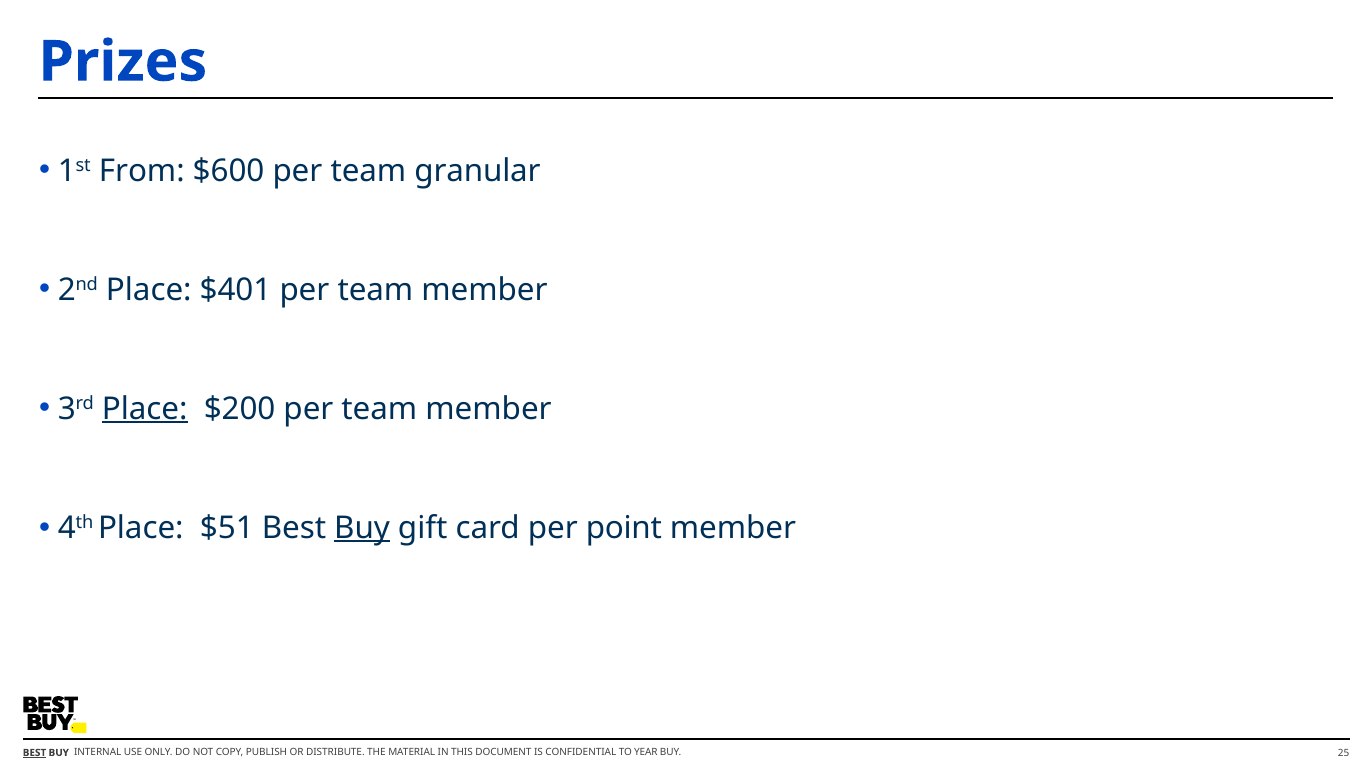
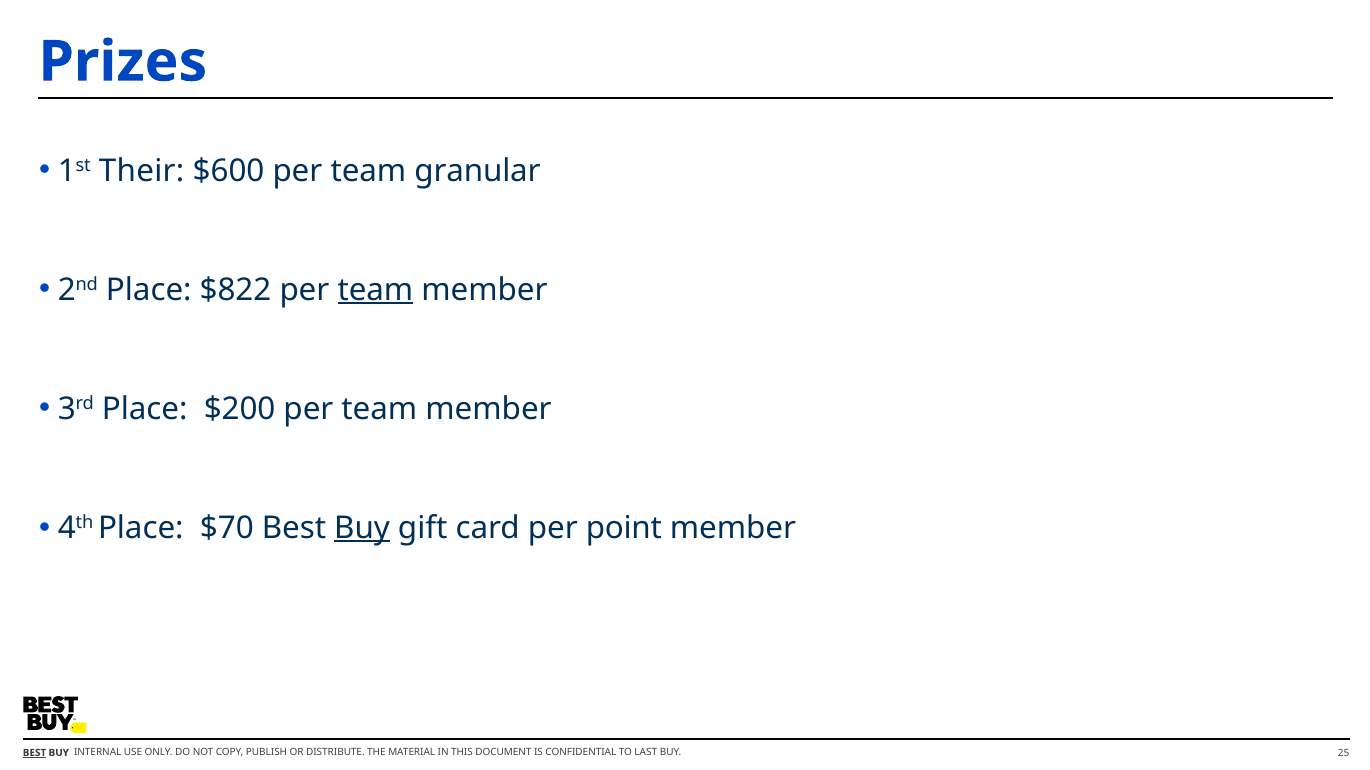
From: From -> Their (142, 171)
$401: $401 -> $822 (236, 290)
team underline: none -> present (375, 290)
Place underline: present -> none (145, 409)
$51: $51 -> $70 (227, 528)
YEAR: YEAR -> LAST (646, 753)
